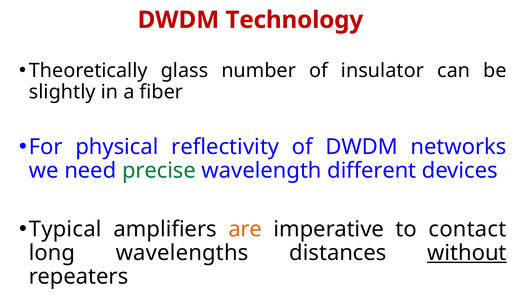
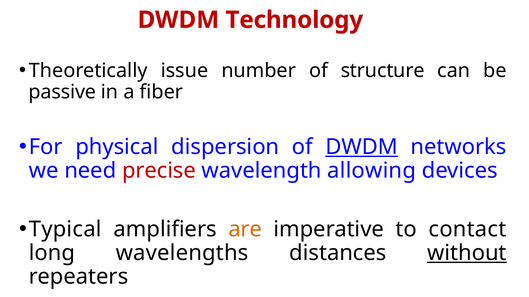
glass: glass -> issue (184, 71)
insulator: insulator -> structure (383, 71)
slightly: slightly -> passive (62, 92)
reflectivity: reflectivity -> dispersion (225, 147)
DWDM underline: none -> present (362, 147)
precise colour: green -> red (159, 171)
different: different -> allowing (372, 171)
